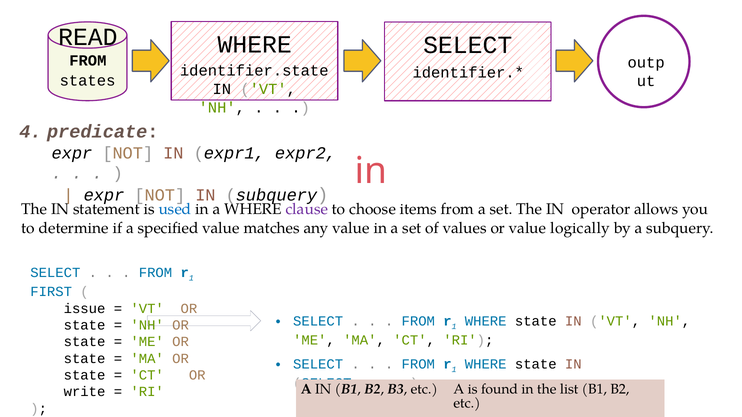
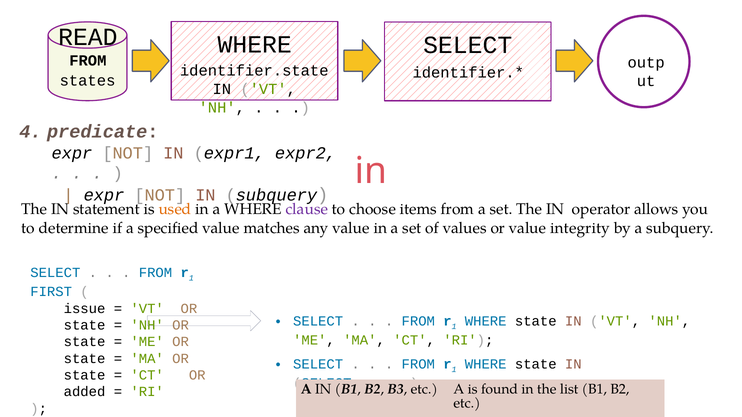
used colour: blue -> orange (175, 210)
logically: logically -> integrity (580, 228)
write: write -> added (85, 392)
